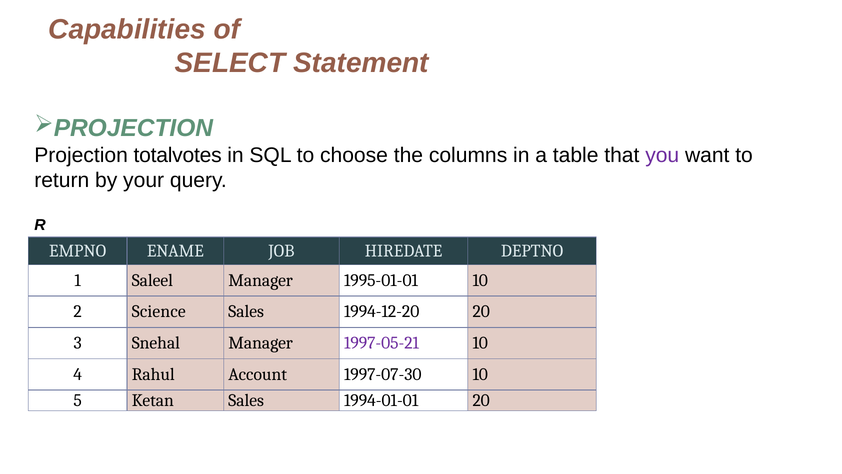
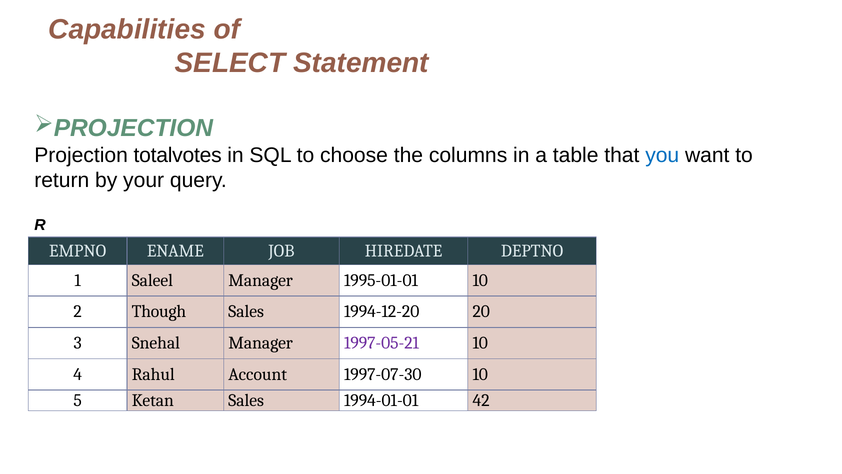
you colour: purple -> blue (662, 155)
Science: Science -> Though (159, 311)
1994-01-01 20: 20 -> 42 (481, 400)
